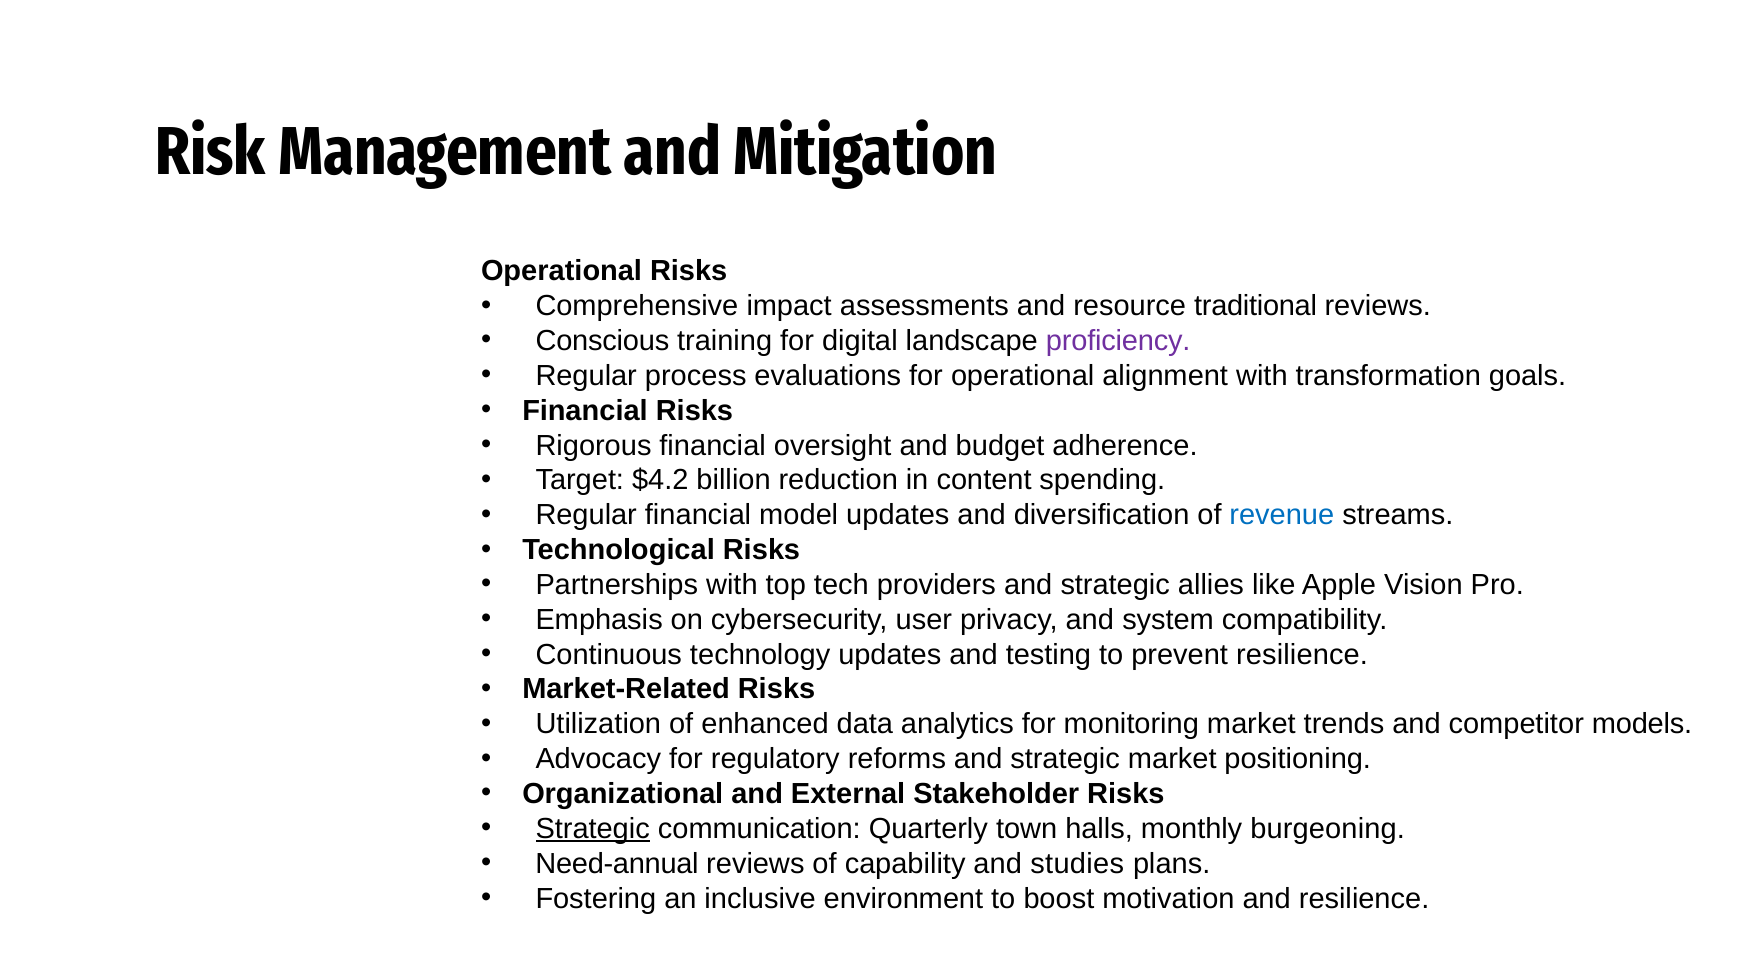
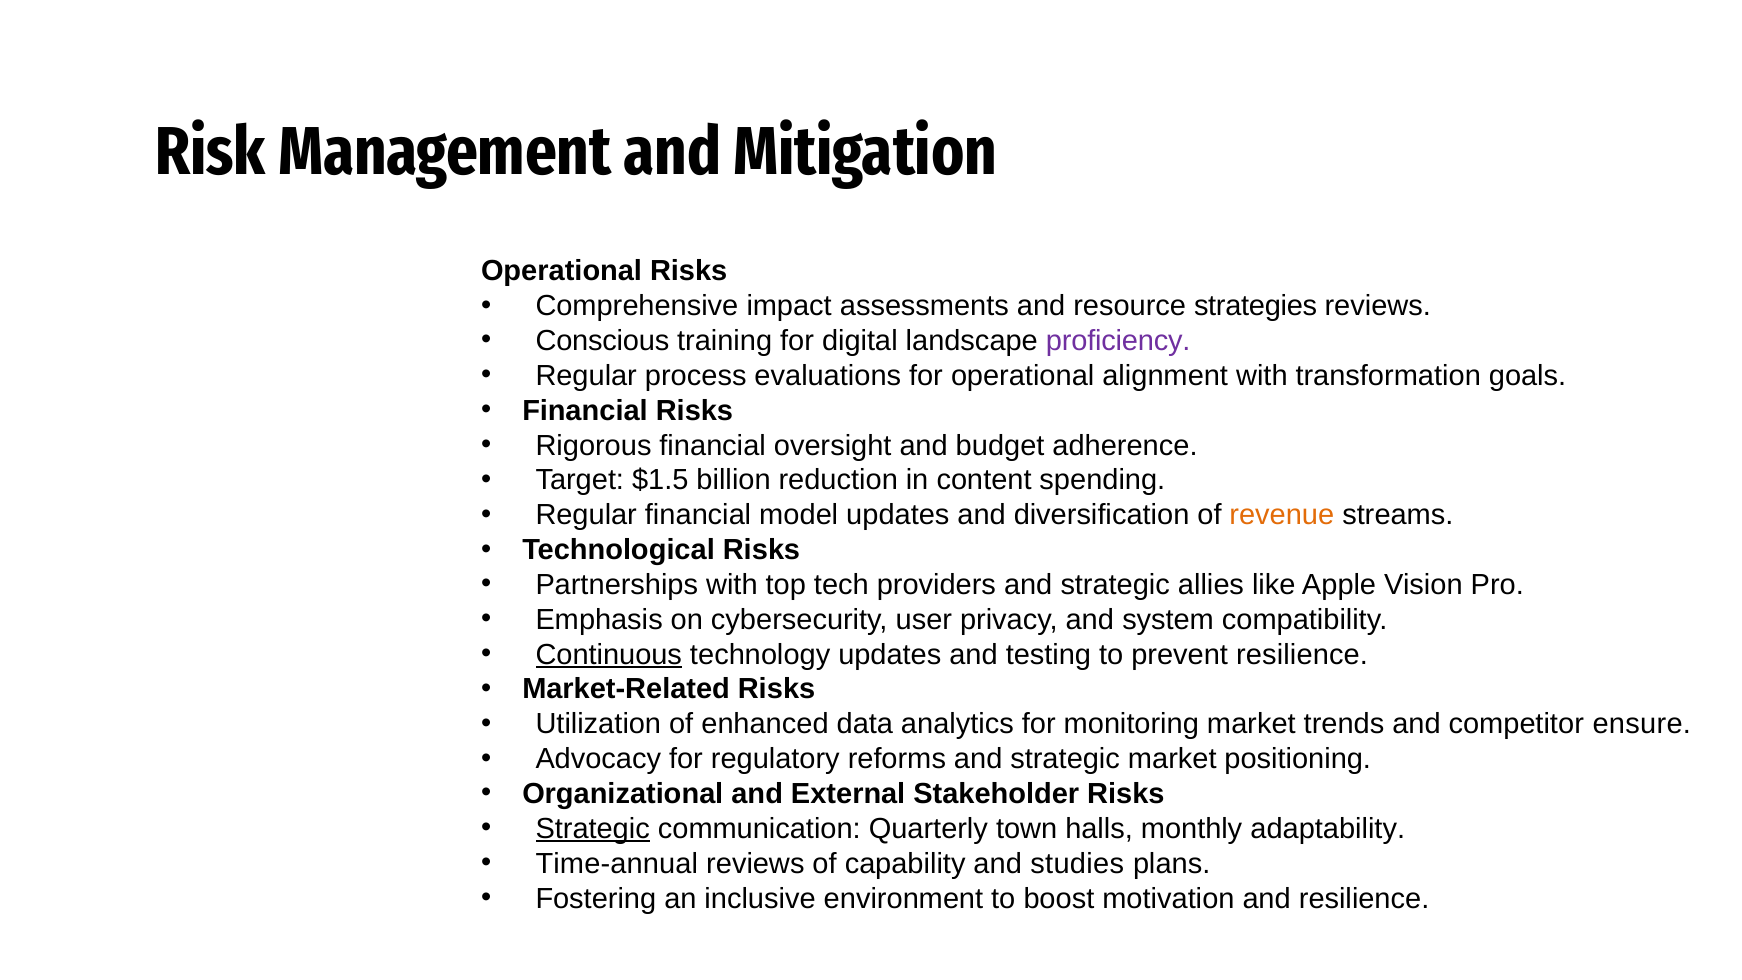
traditional: traditional -> strategies (1256, 306)
$4.2: $4.2 -> $1.5 (660, 480)
revenue colour: blue -> orange (1282, 515)
Continuous underline: none -> present (609, 655)
models: models -> ensure (1642, 724)
burgeoning: burgeoning -> adaptability (1328, 829)
Need-annual: Need-annual -> Time-annual (617, 864)
